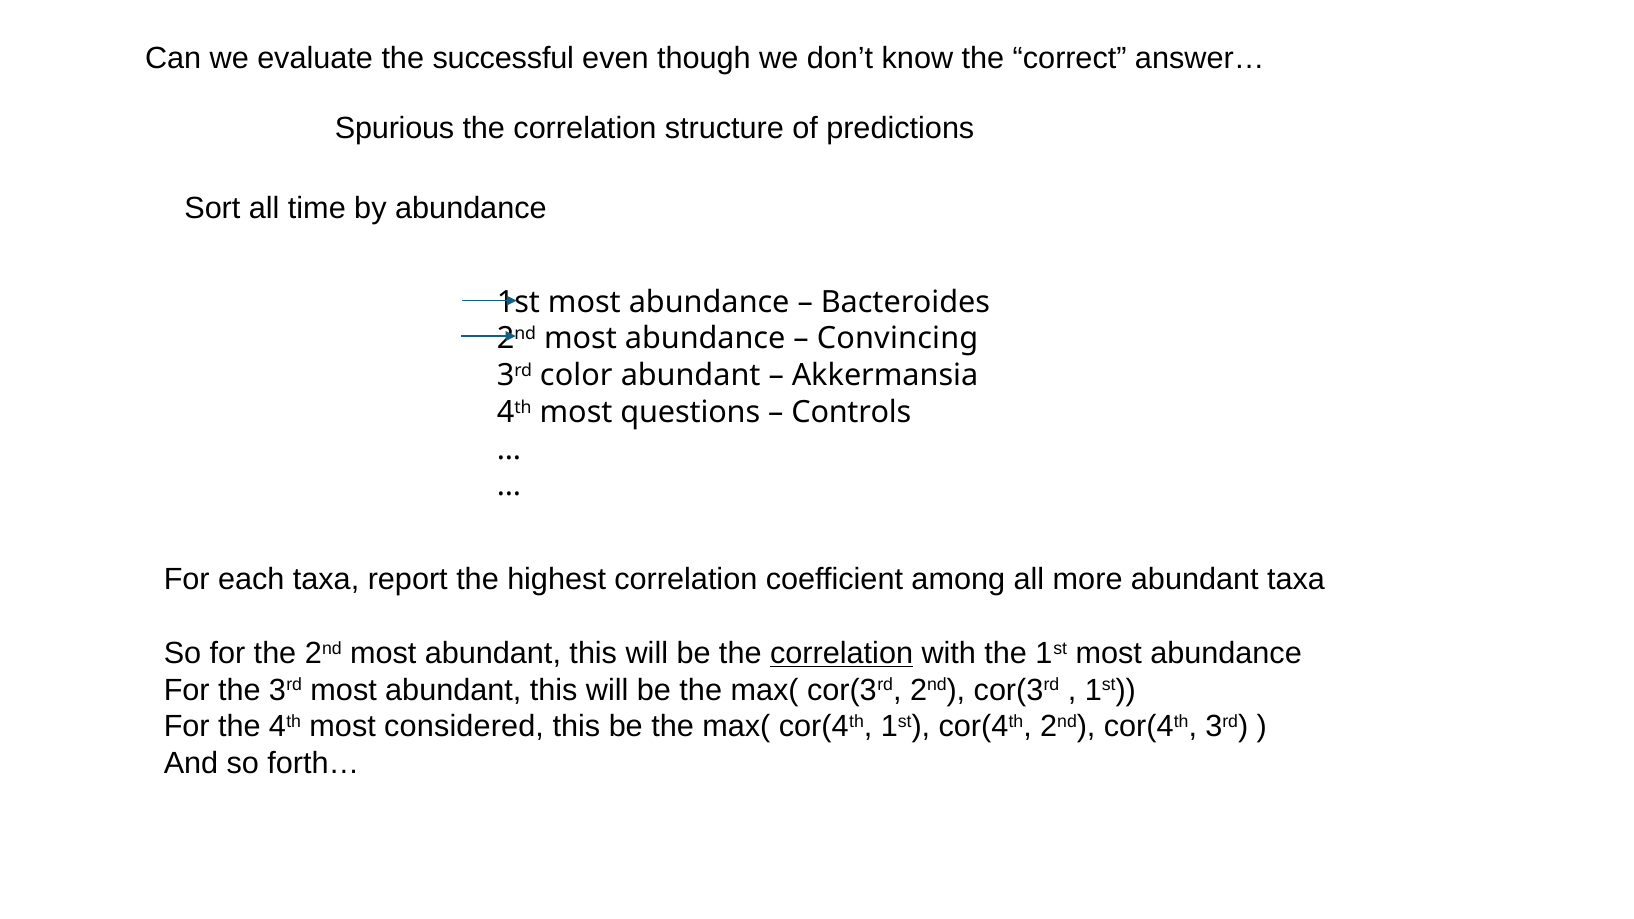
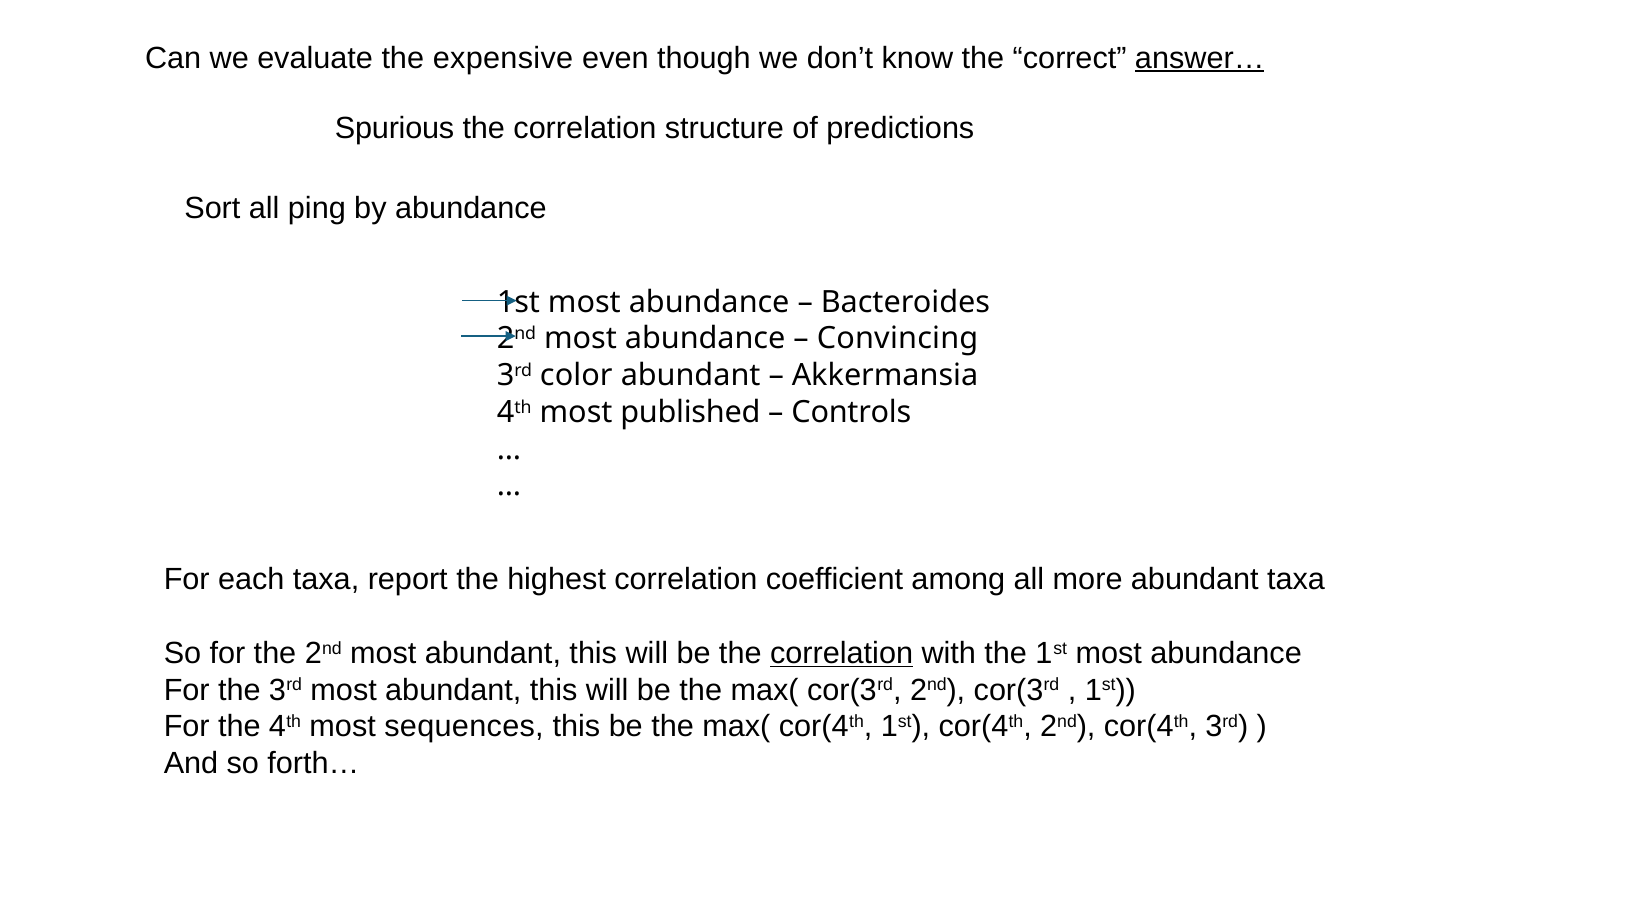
successful: successful -> expensive (503, 58)
answer… underline: none -> present (1200, 58)
time: time -> ping (317, 208)
questions: questions -> published (690, 412)
considered: considered -> sequences (464, 727)
